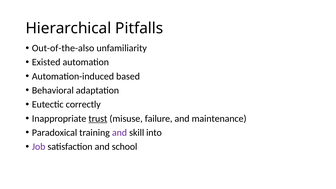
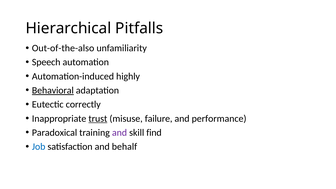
Existed: Existed -> Speech (46, 62)
based: based -> highly (128, 76)
Behavioral underline: none -> present (53, 90)
maintenance: maintenance -> performance (219, 119)
into: into -> find (154, 133)
Job colour: purple -> blue (39, 147)
school: school -> behalf (125, 147)
